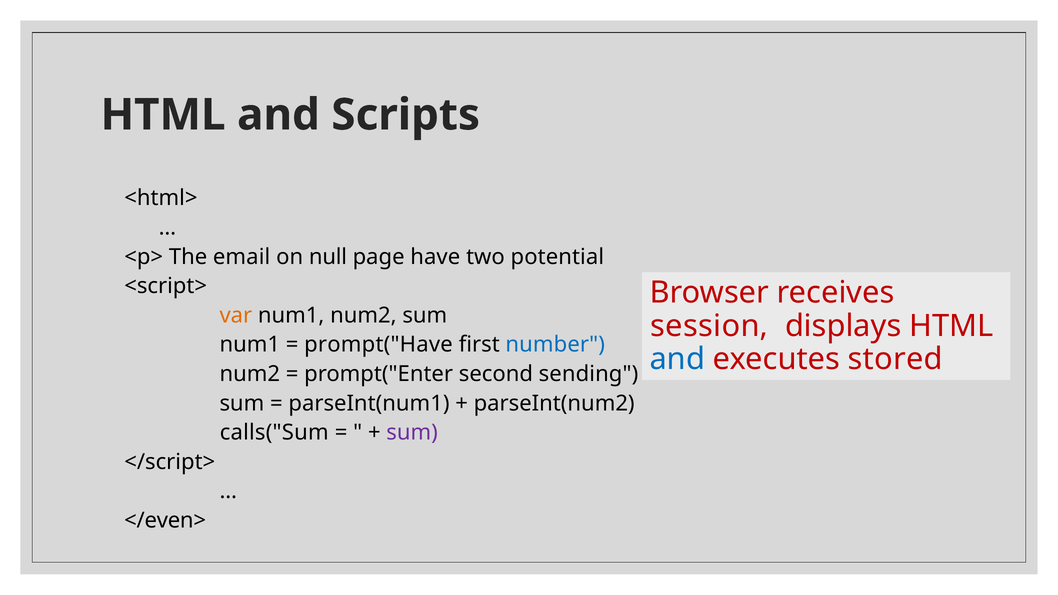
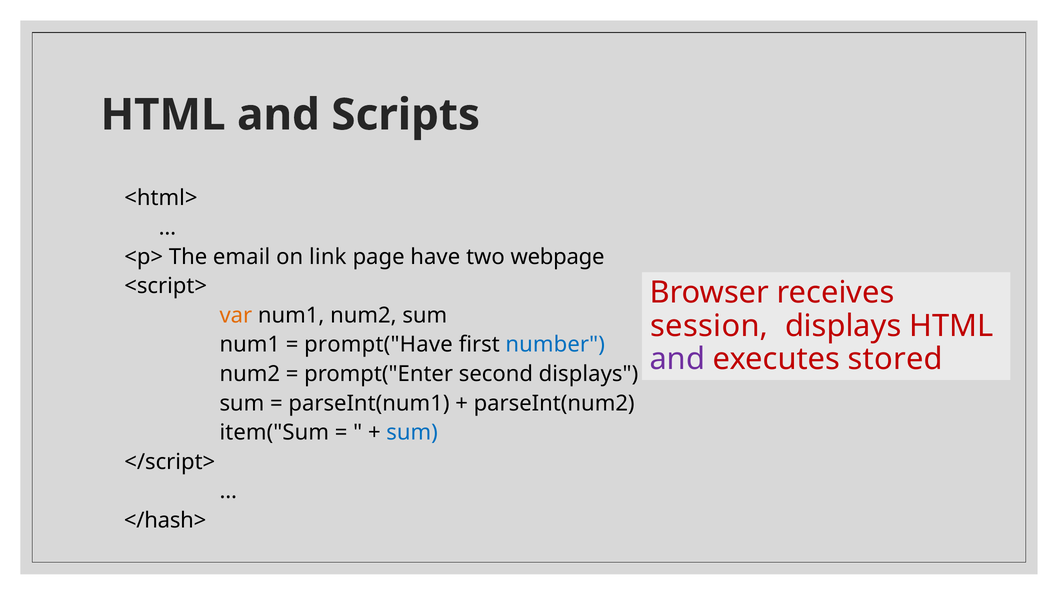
null: null -> link (328, 257)
potential: potential -> webpage (558, 257)
and colour: blue -> purple (677, 359)
second sending: sending -> displays (588, 374)
calls("Sum: calls("Sum -> item("Sum (274, 433)
sum colour: purple -> blue (412, 433)
</even>: </even> -> </hash> (165, 521)
